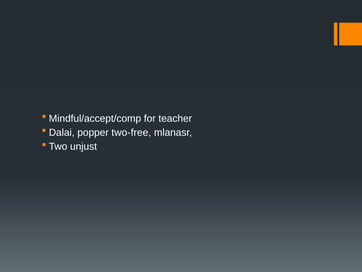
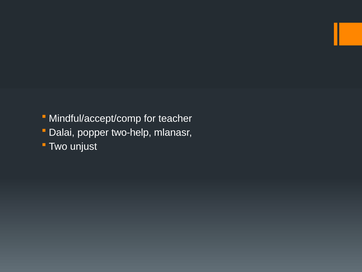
two-free: two-free -> two-help (131, 132)
